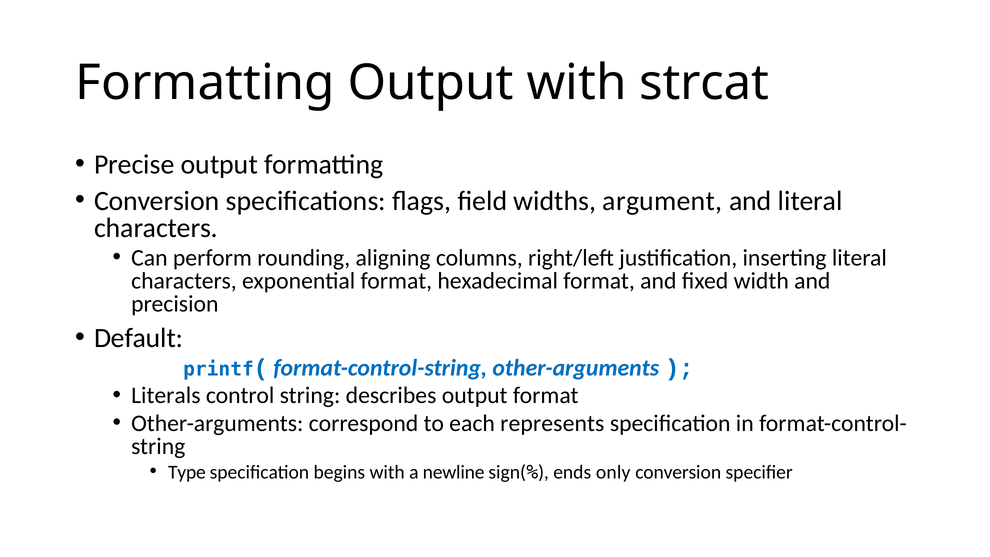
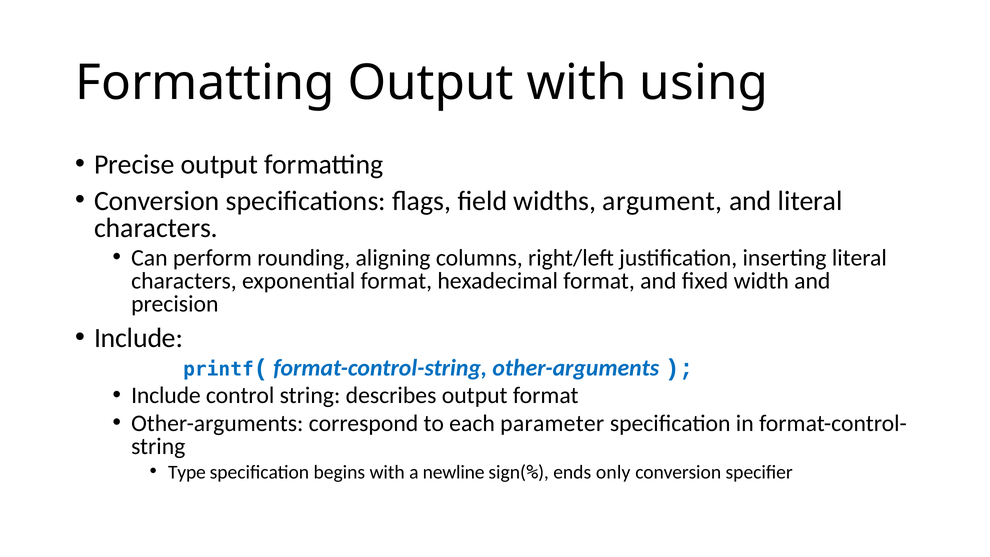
strcat: strcat -> using (704, 83)
Default: Default -> Include (139, 338)
Literals: Literals -> Include (166, 395)
represents: represents -> parameter (552, 423)
